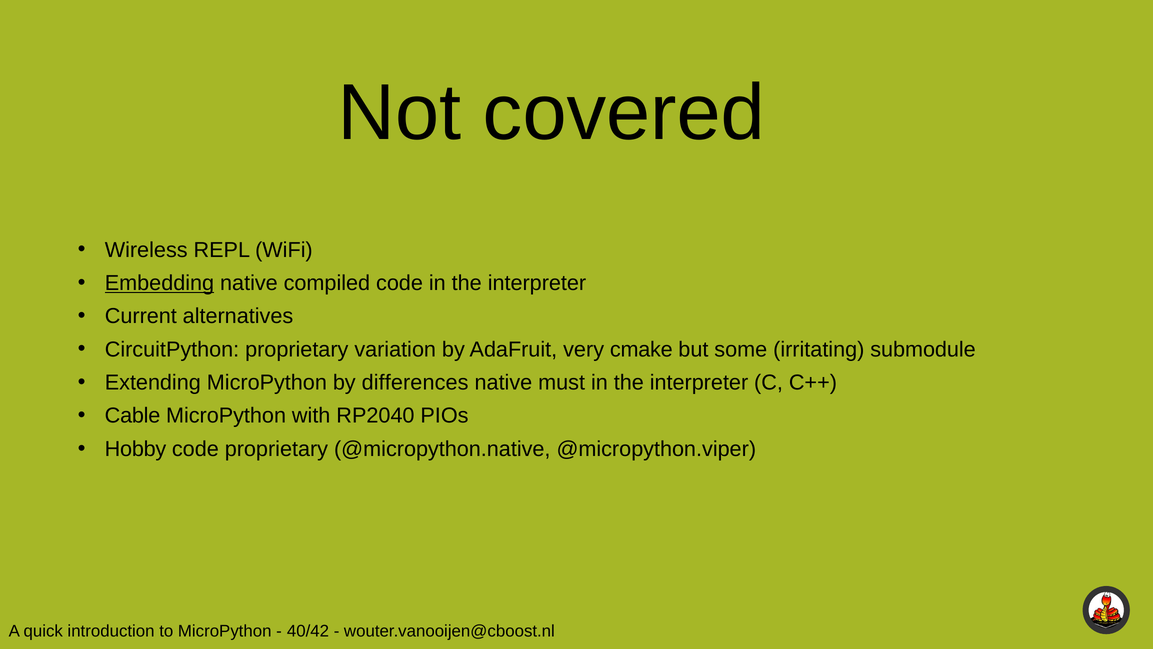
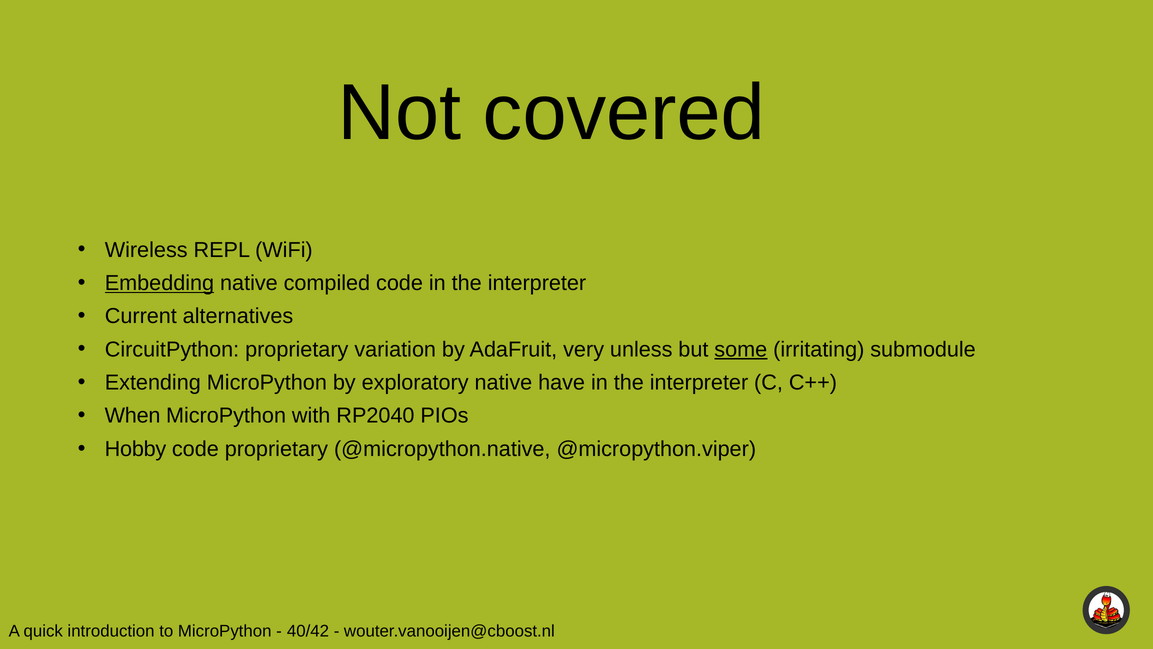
cmake: cmake -> unless (641, 349)
some underline: none -> present (741, 349)
differences: differences -> exploratory (415, 382)
must: must -> have (562, 382)
Cable: Cable -> When (133, 416)
